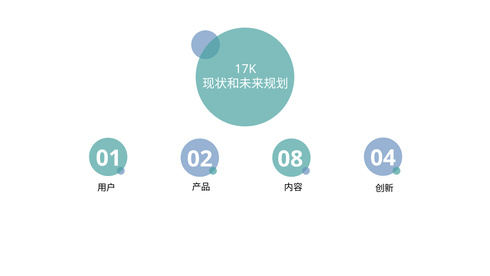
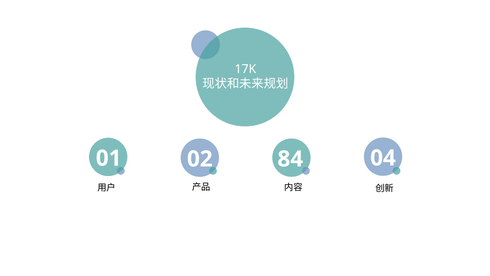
08: 08 -> 84 (290, 159)
